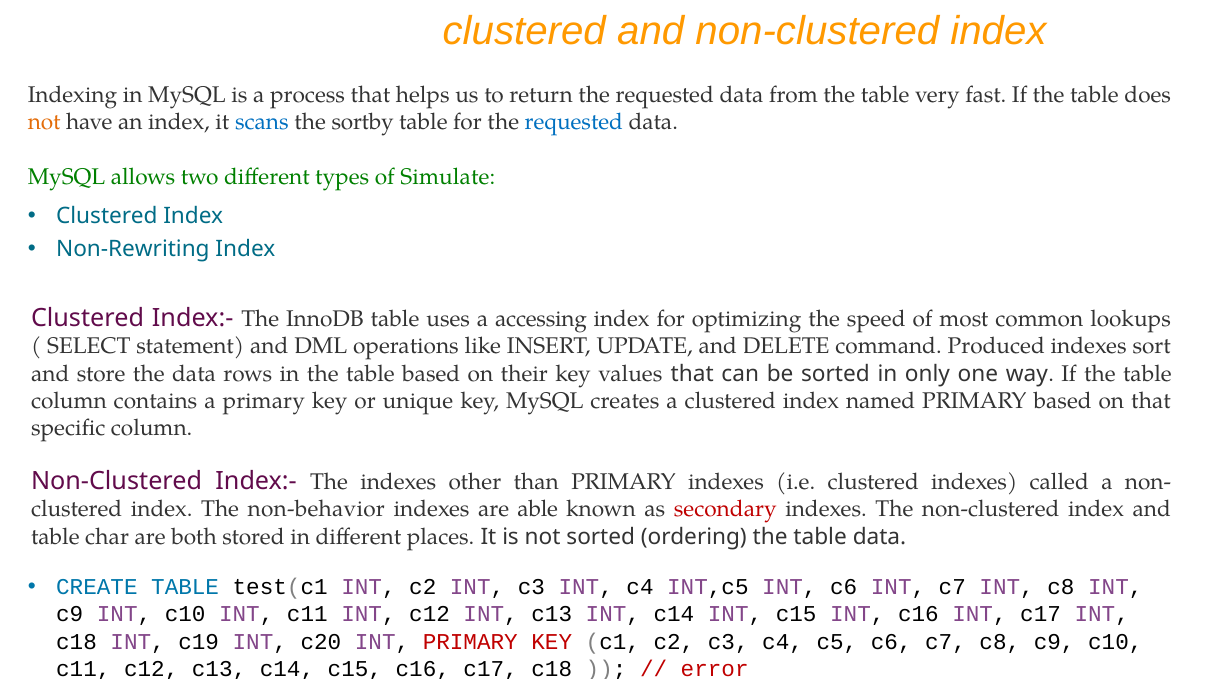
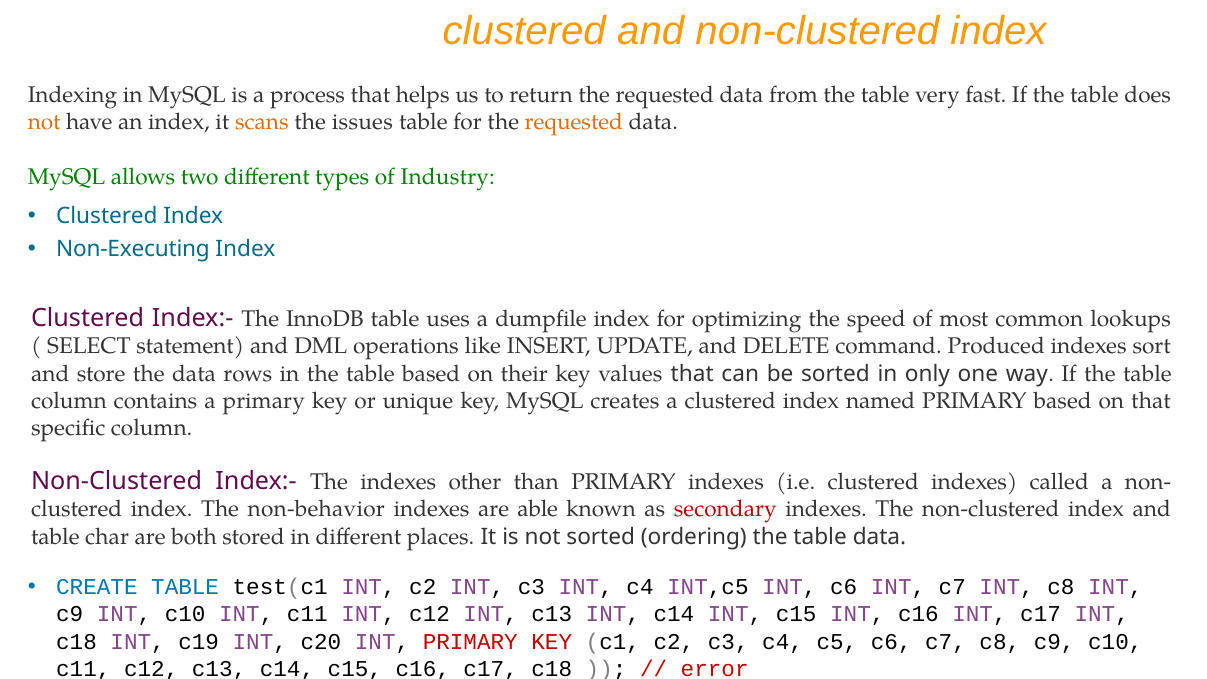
scans colour: blue -> orange (262, 122)
sortby: sortby -> issues (362, 122)
requested colour: blue -> orange (574, 122)
Simulate: Simulate -> Industry (448, 177)
Non-Rewriting: Non-Rewriting -> Non-Executing (133, 249)
accessing: accessing -> dumpfile (541, 319)
